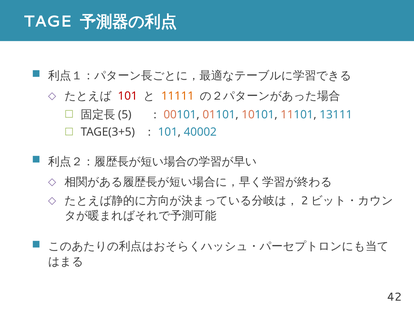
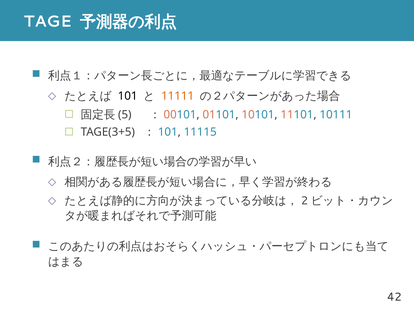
101 colour: red -> black (128, 96)
13111: 13111 -> 10111 (336, 115)
40002: 40002 -> 11115 (200, 132)
